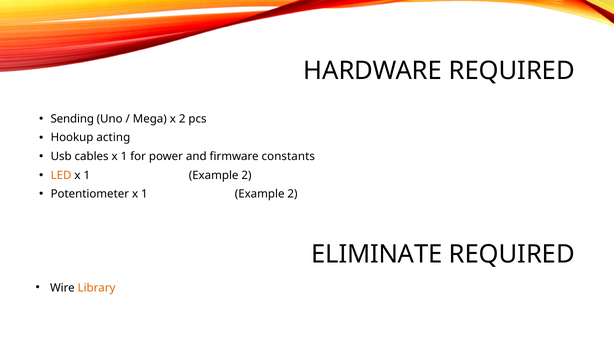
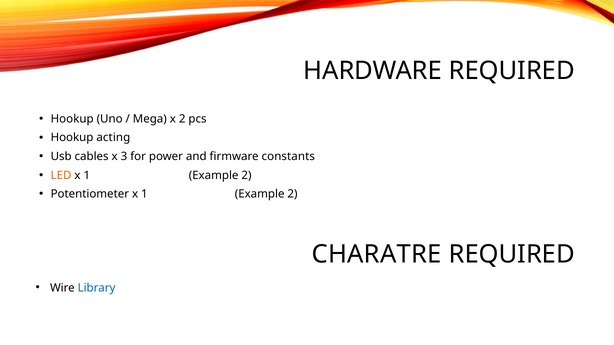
Sending: Sending -> Hookup (72, 119)
cables x 1: 1 -> 3 (124, 157)
ELIMINATE: ELIMINATE -> CHARATRE (377, 255)
Library colour: orange -> blue (97, 288)
